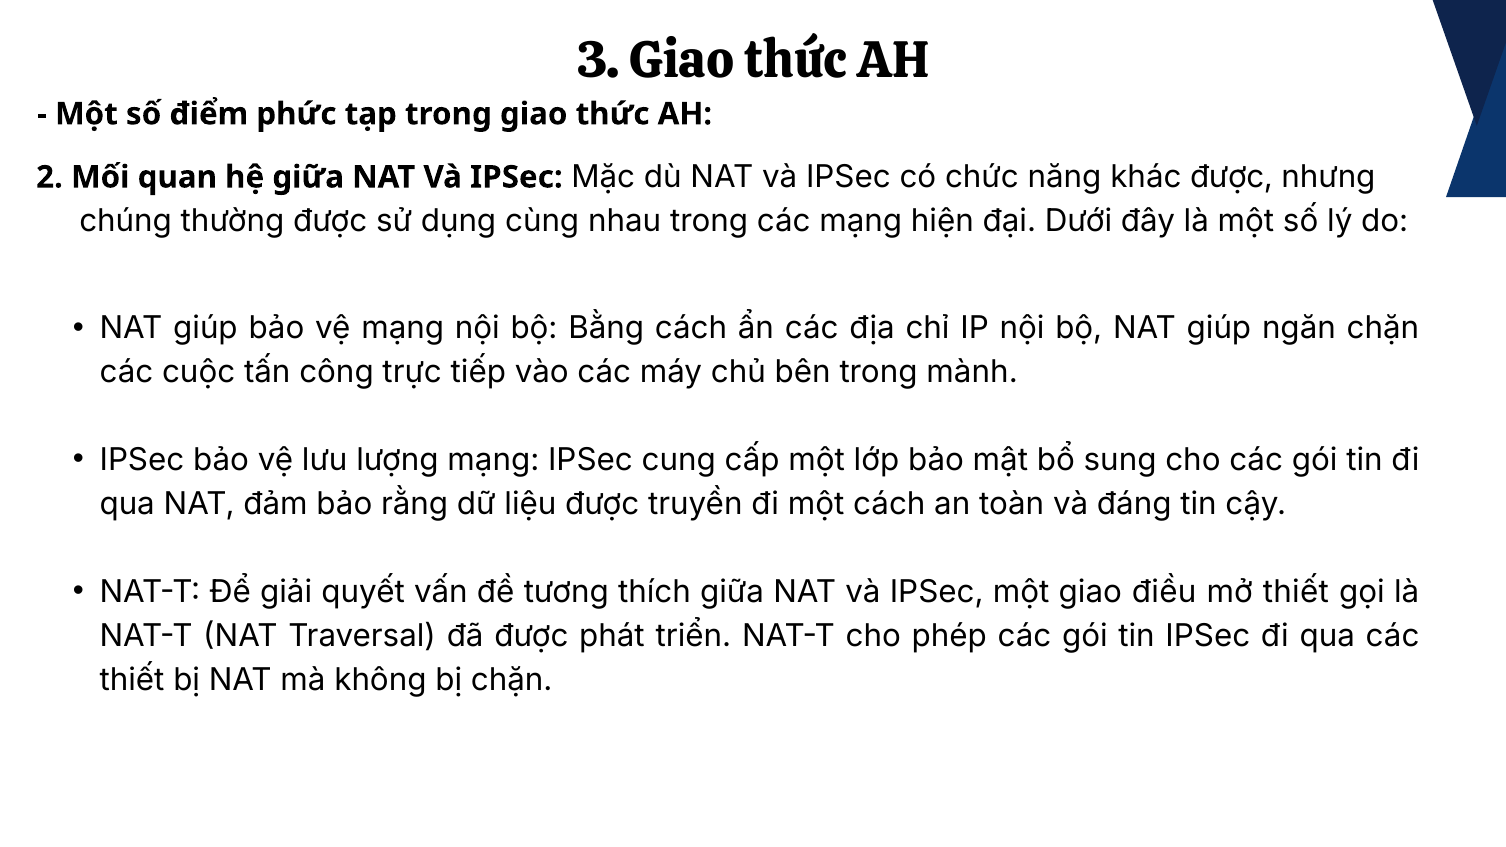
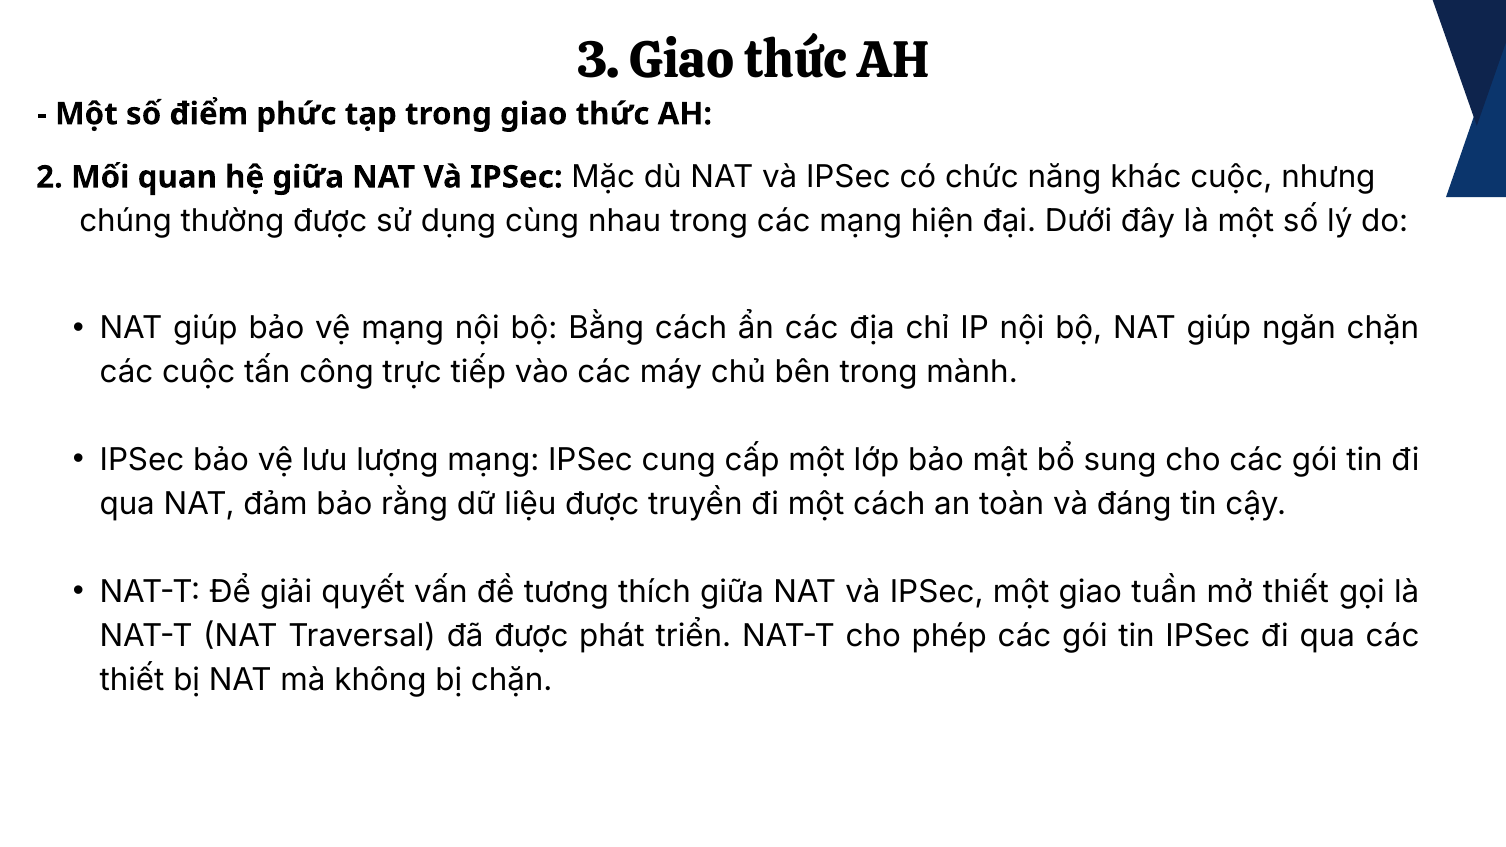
khác được: được -> cuộc (1231, 177)
điều: điều -> tuần (1164, 592)
